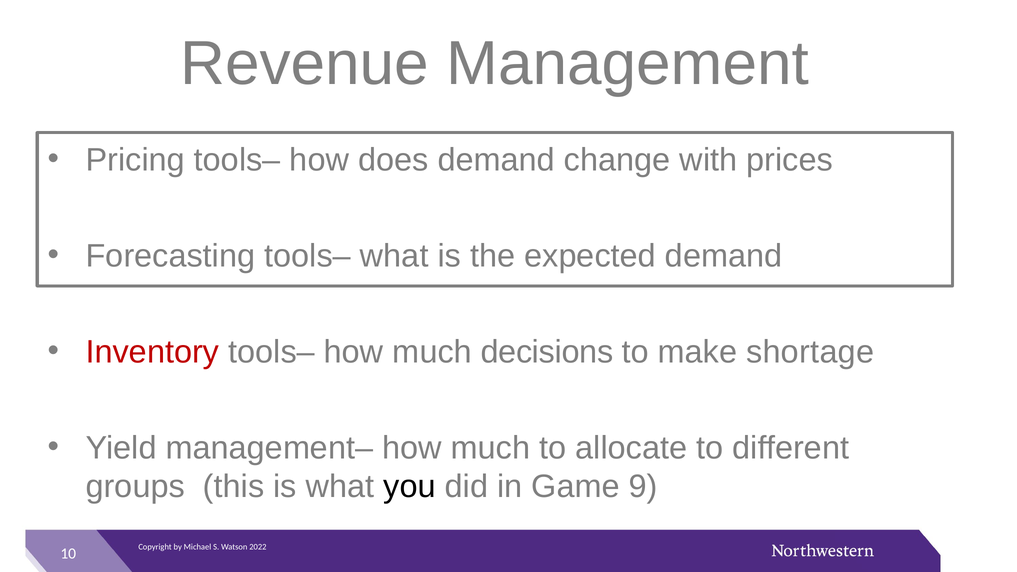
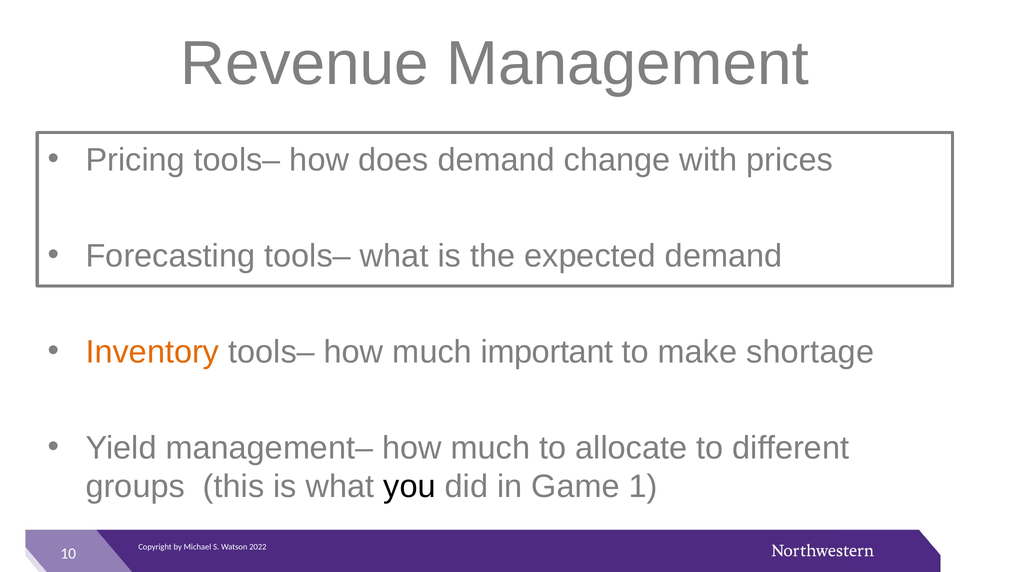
Inventory colour: red -> orange (152, 352)
decisions: decisions -> important (547, 352)
9: 9 -> 1 (643, 487)
